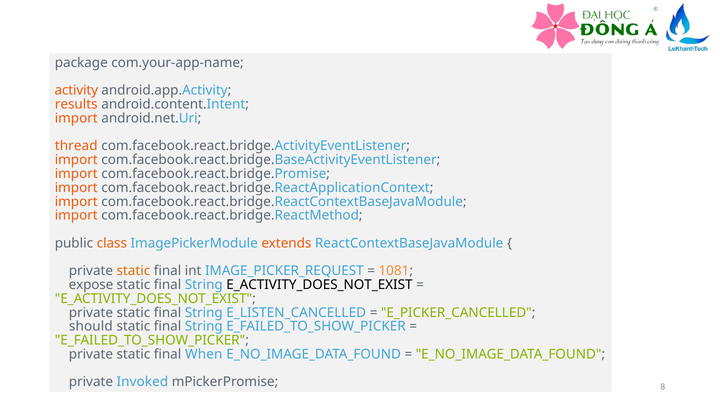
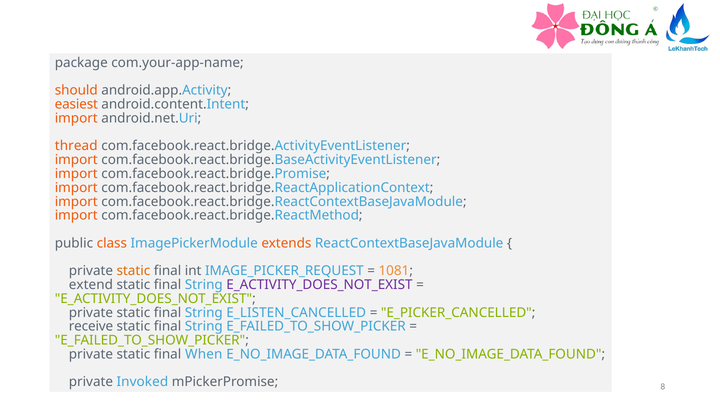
activity: activity -> should (76, 90)
results: results -> easiest (76, 104)
expose: expose -> extend (91, 285)
E_ACTIVITY_DOES_NOT_EXIST colour: black -> purple (319, 285)
should: should -> receive (91, 326)
